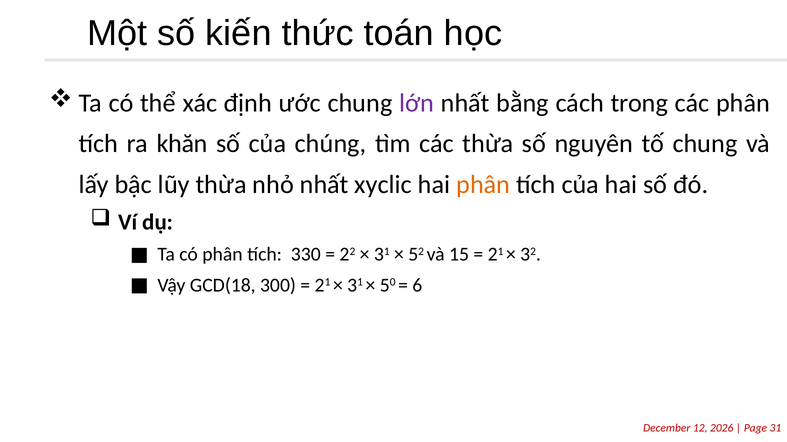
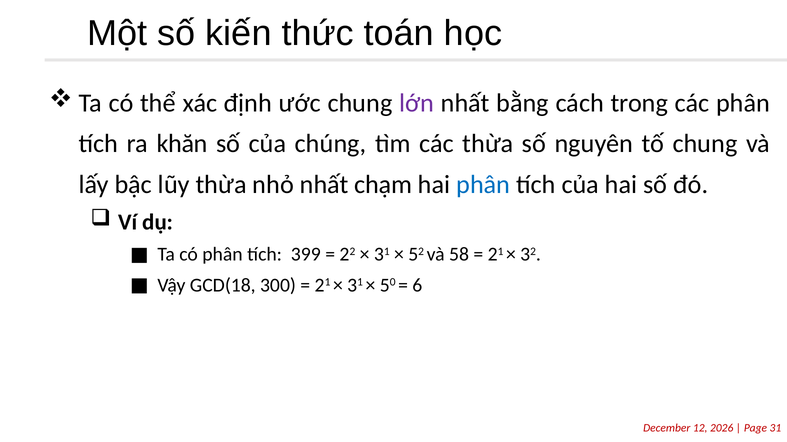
xyclic: xyclic -> chạm (383, 185)
phân colour: orange -> blue (483, 185)
330: 330 -> 399 (306, 255)
15: 15 -> 58 (459, 255)
